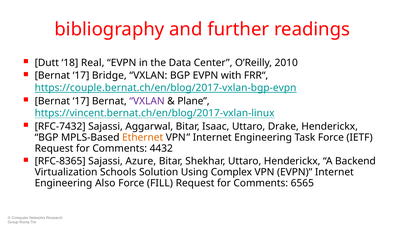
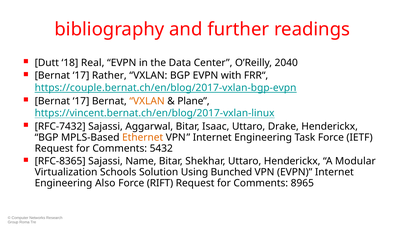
2010: 2010 -> 2040 (286, 63)
Bridge: Bridge -> Rather (109, 76)
VXLAN colour: purple -> orange (147, 101)
4432: 4432 -> 5432 (161, 148)
Azure: Azure -> Name (141, 161)
Backend: Backend -> Modular (355, 161)
Complex: Complex -> Bunched (231, 172)
FILL: FILL -> RIFT (160, 183)
6565: 6565 -> 8965 (302, 183)
